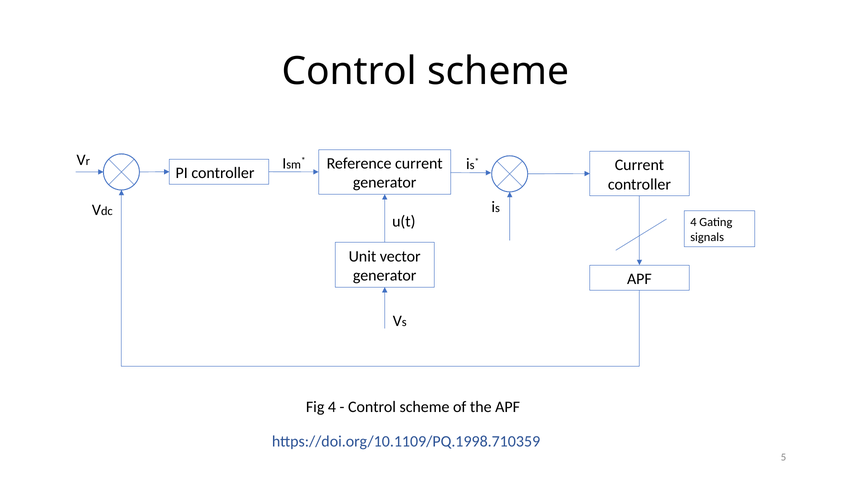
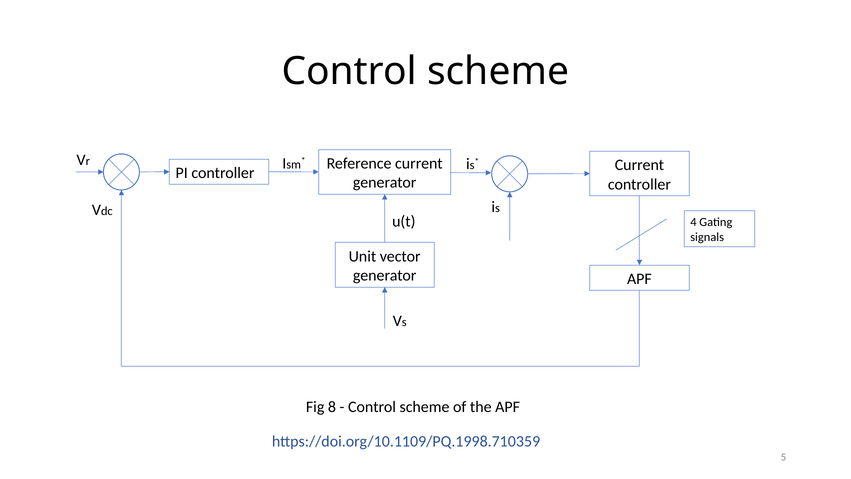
Fig 4: 4 -> 8 (332, 407)
